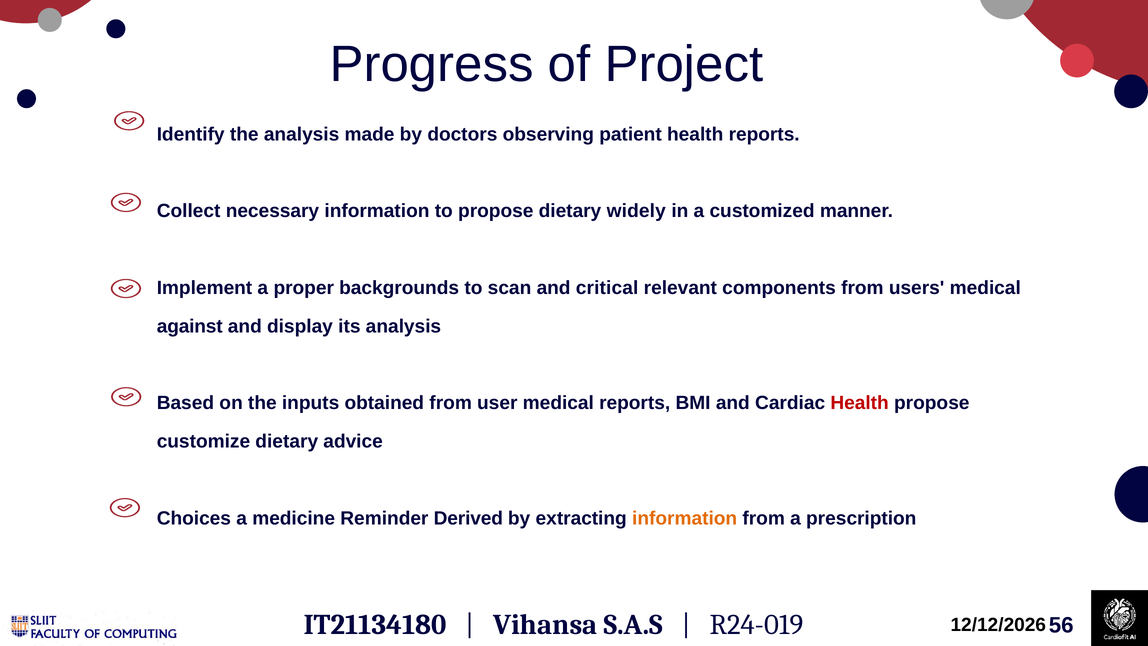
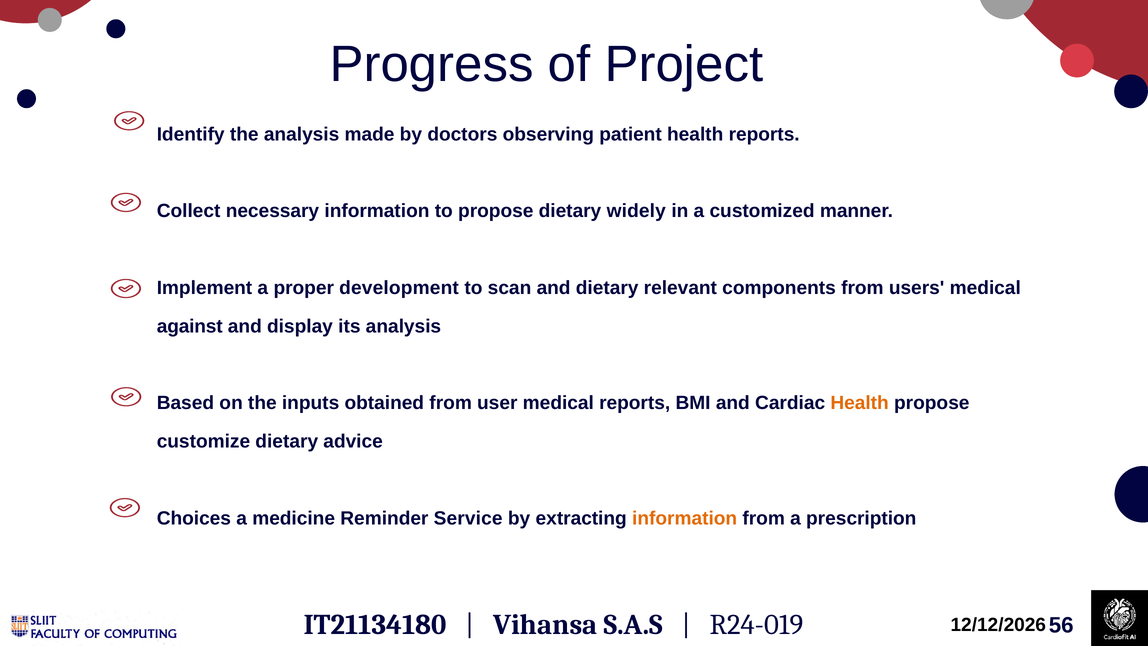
backgrounds: backgrounds -> development (399, 288)
and critical: critical -> dietary (607, 288)
Health colour: red -> orange (860, 403)
Derived: Derived -> Service (468, 518)
